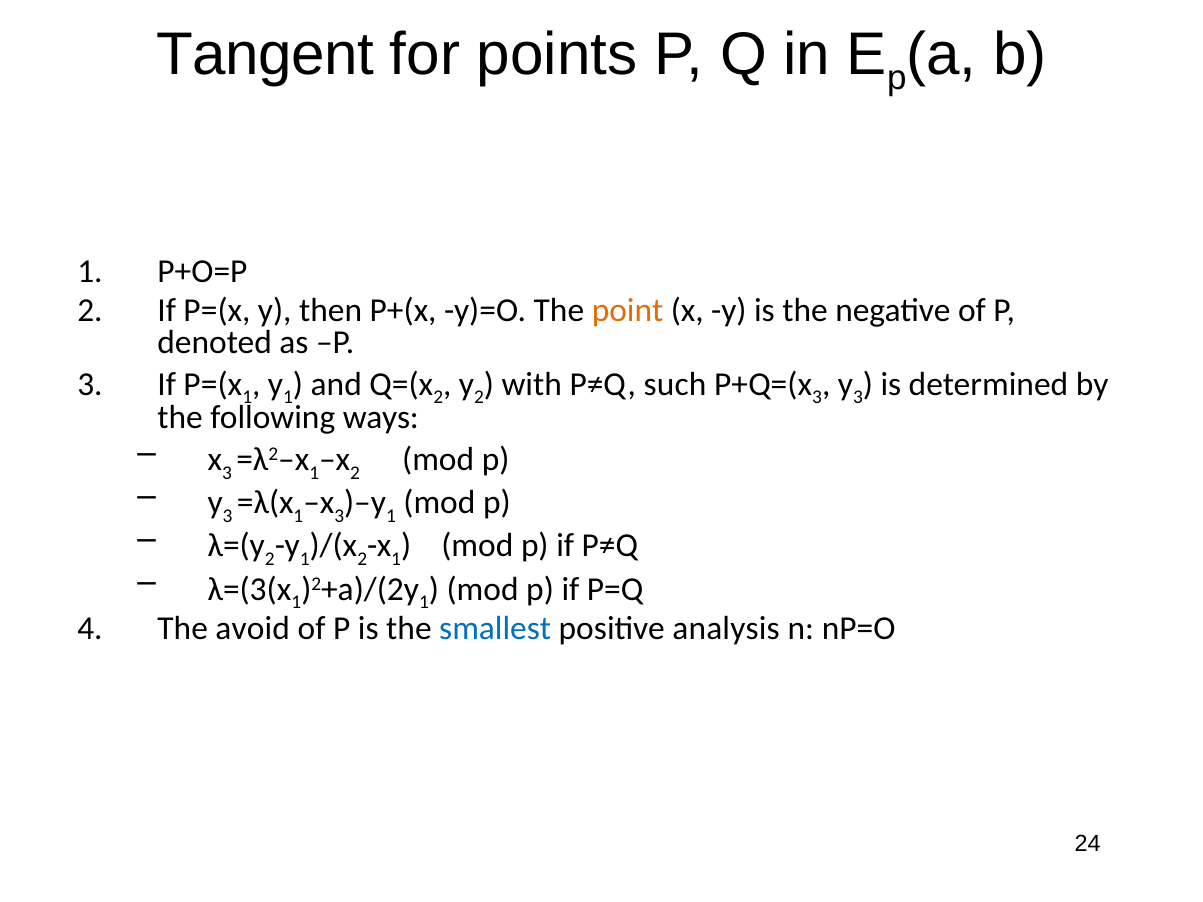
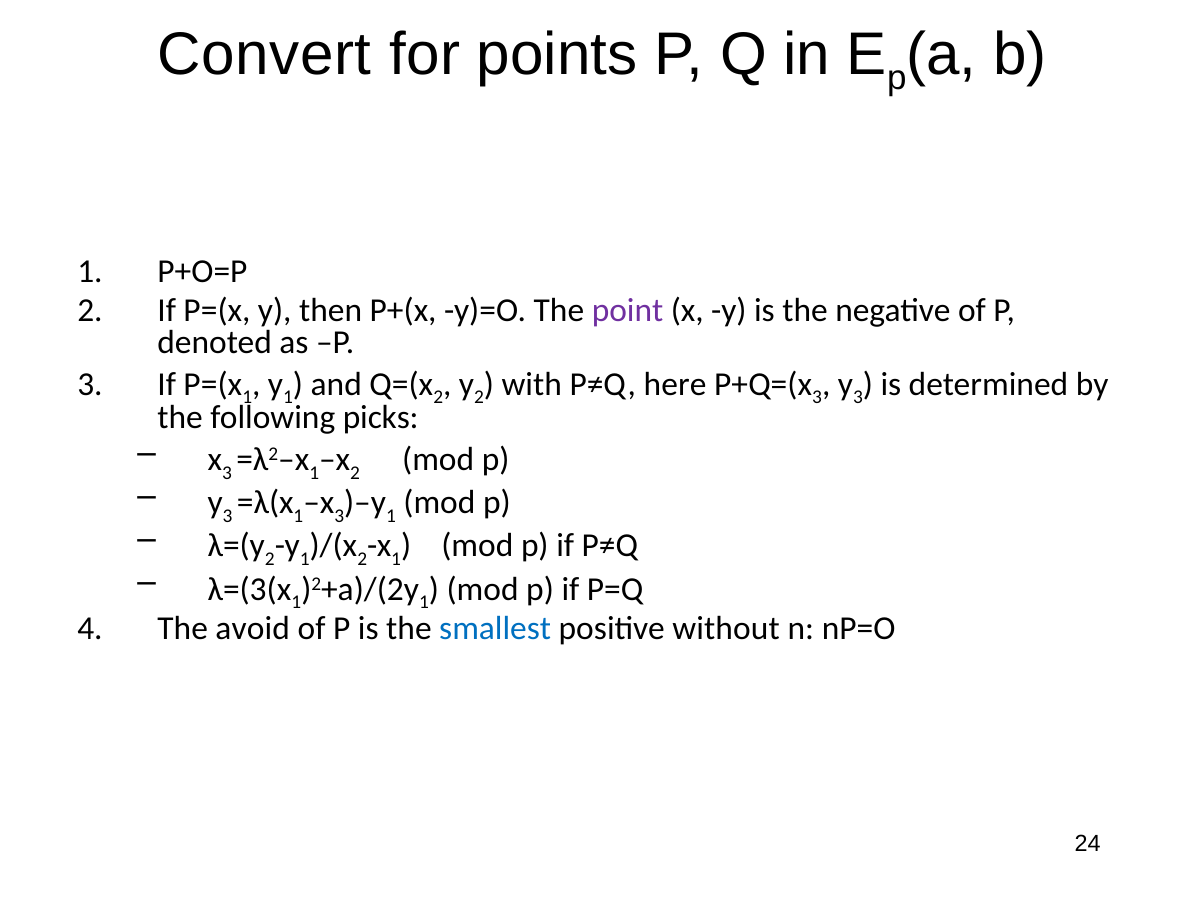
Tangent: Tangent -> Convert (265, 54)
point colour: orange -> purple (628, 310)
such: such -> here (675, 385)
ways: ways -> picks (381, 417)
analysis: analysis -> without (726, 629)
